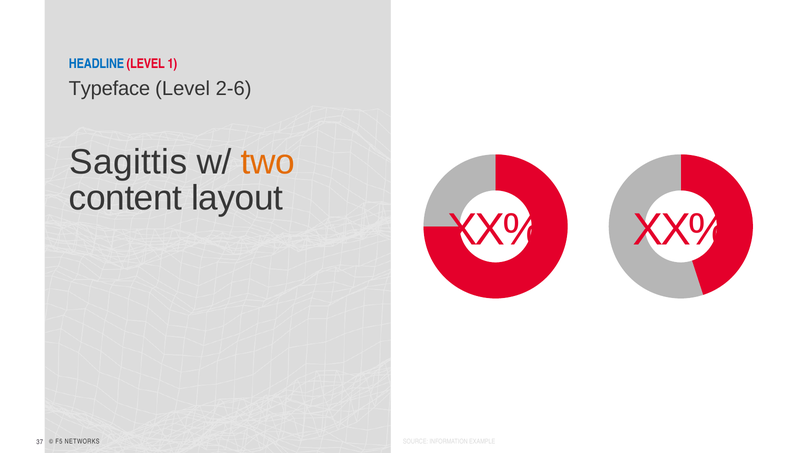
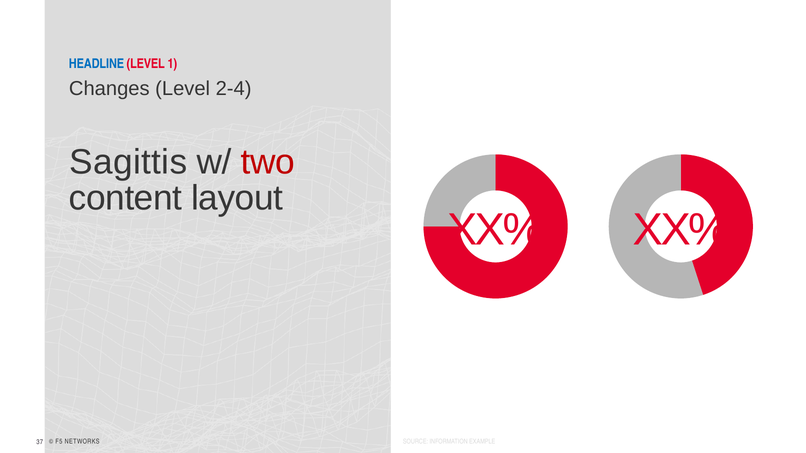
Typeface: Typeface -> Changes (109, 89)
2-6: 2-6 -> 2-4 (234, 89)
two colour: orange -> red (268, 162)
